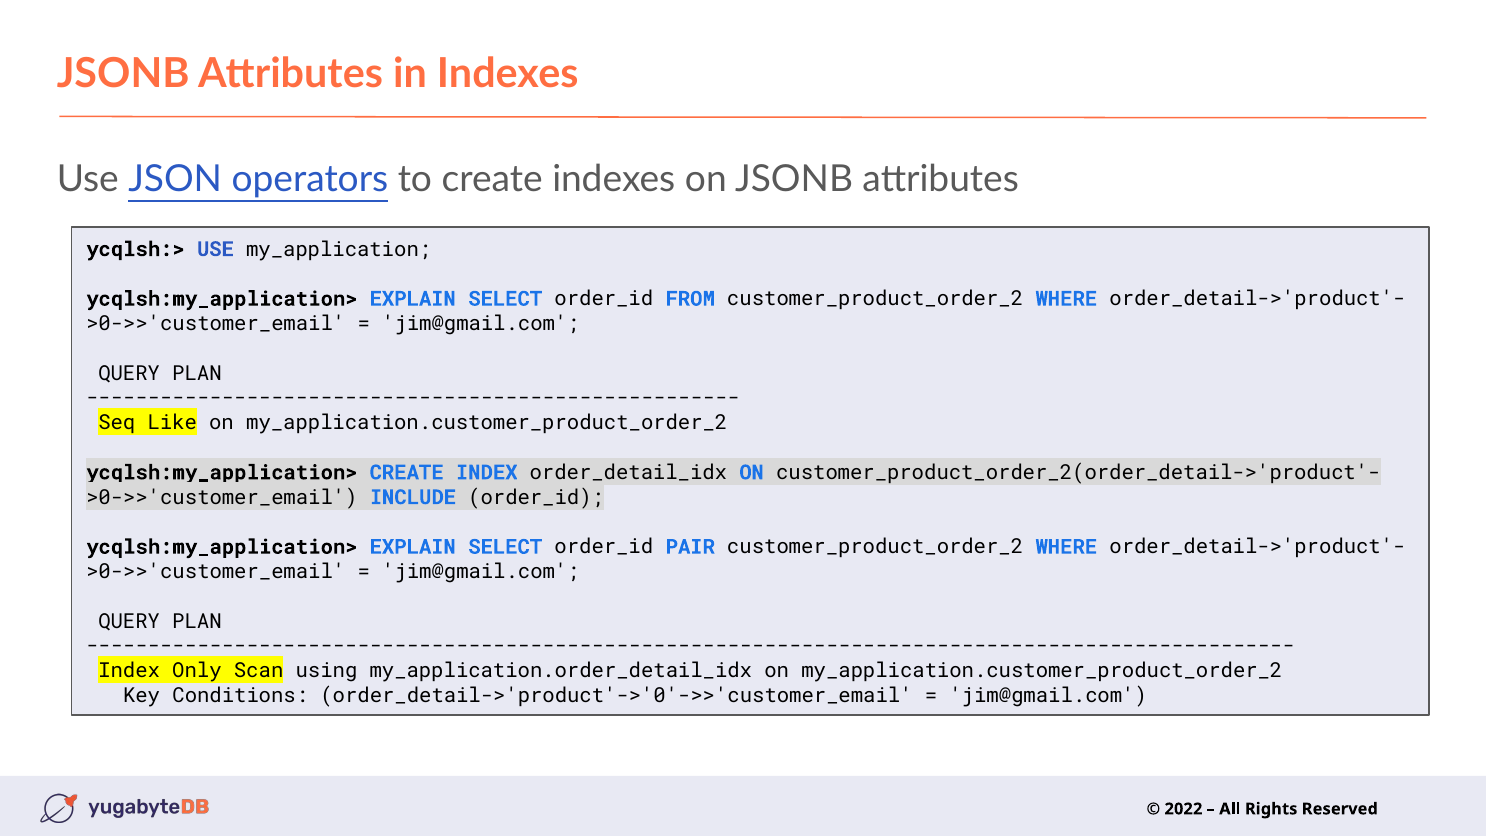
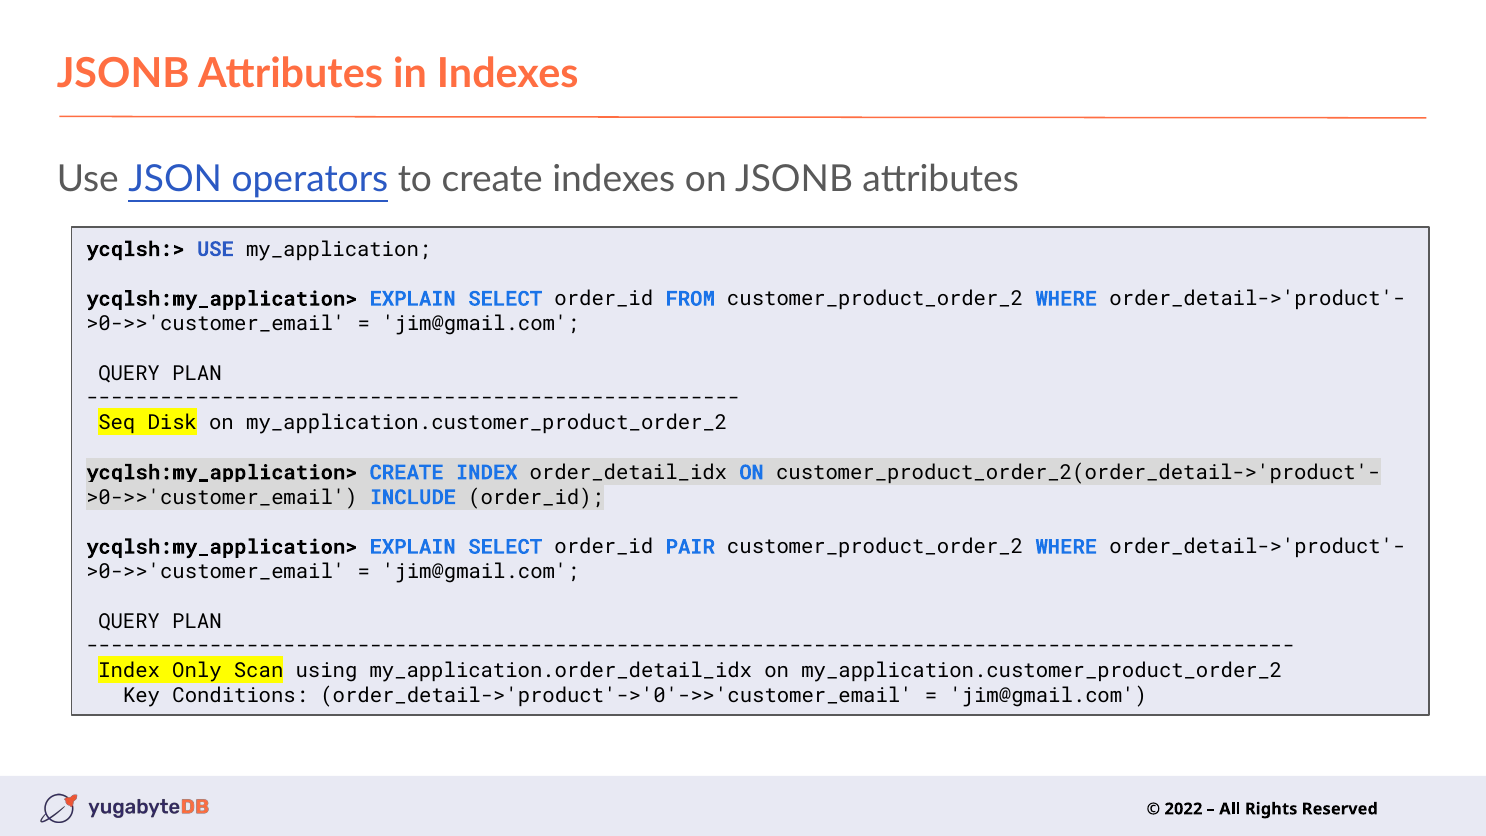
Like: Like -> Disk (172, 423)
